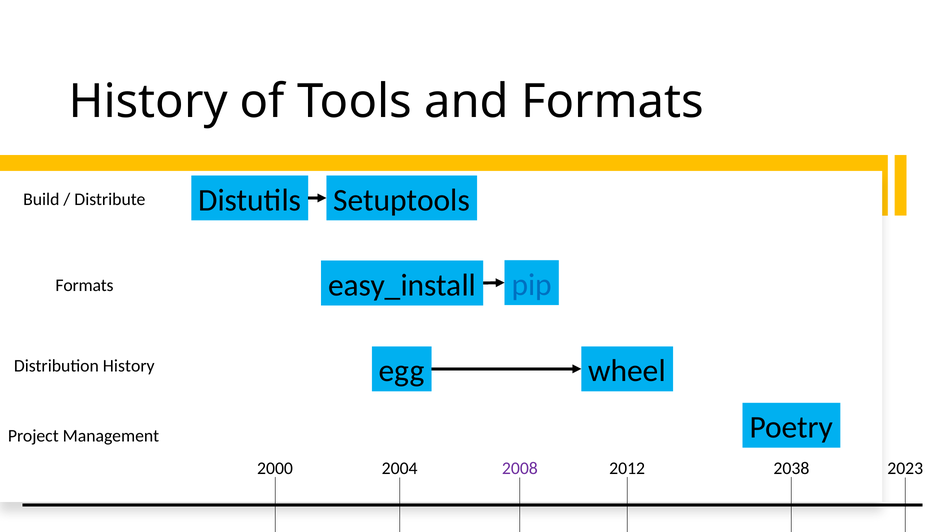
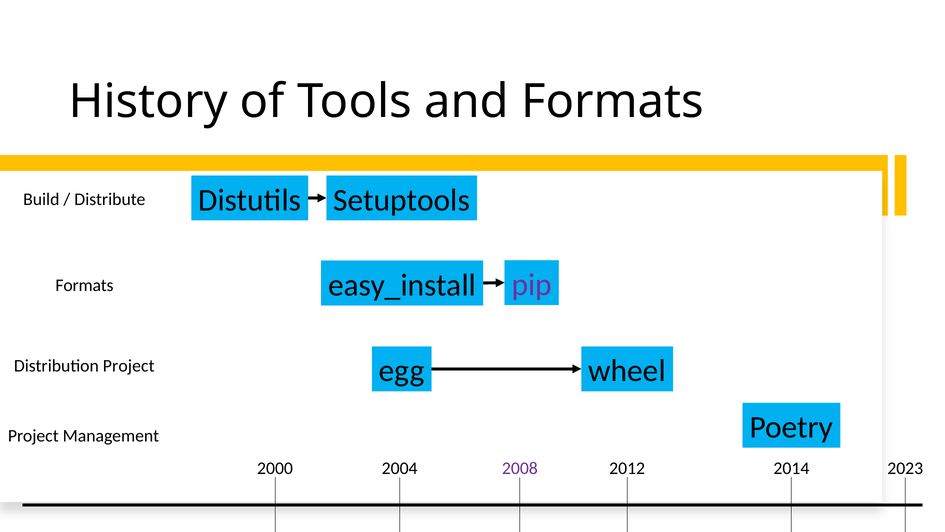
pip colour: blue -> purple (532, 285)
Distribution History: History -> Project (129, 366)
2038: 2038 -> 2014 (791, 468)
